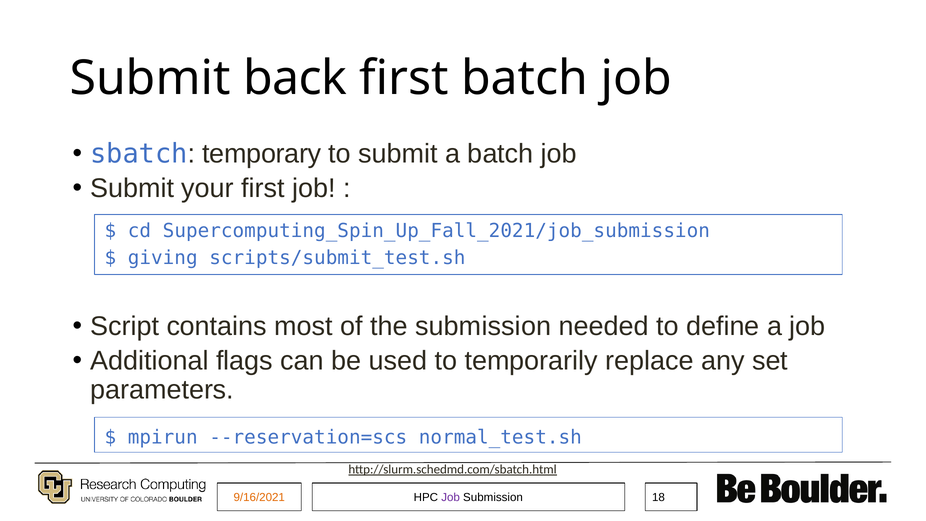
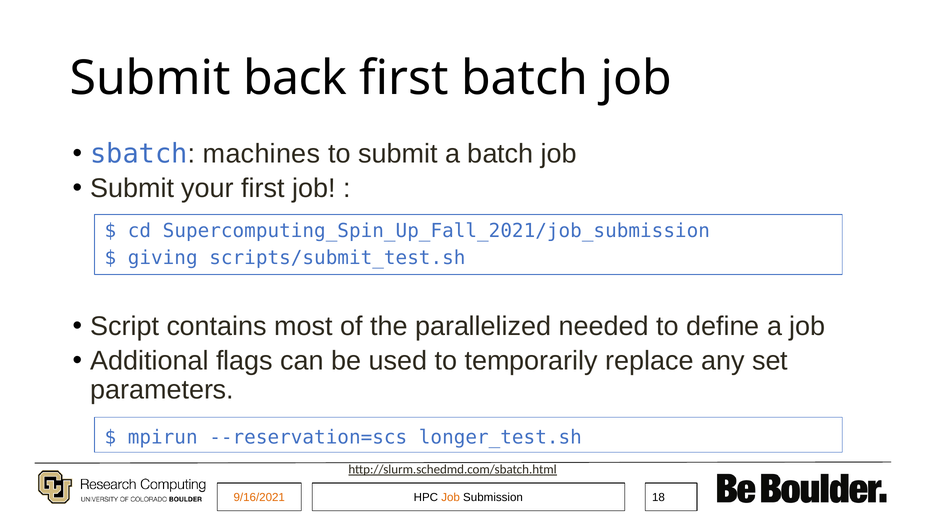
temporary: temporary -> machines (261, 154)
the submission: submission -> parallelized (483, 326)
normal_test.sh: normal_test.sh -> longer_test.sh (500, 437)
Job colour: purple -> orange (451, 497)
